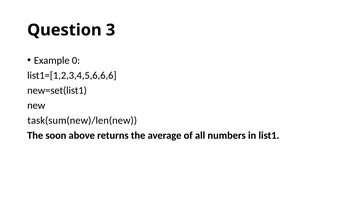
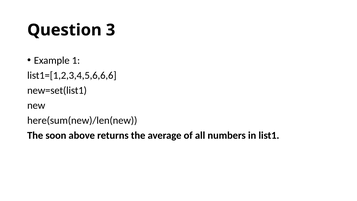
0: 0 -> 1 (76, 60)
task(sum(new)/len(new: task(sum(new)/len(new -> here(sum(new)/len(new (82, 120)
